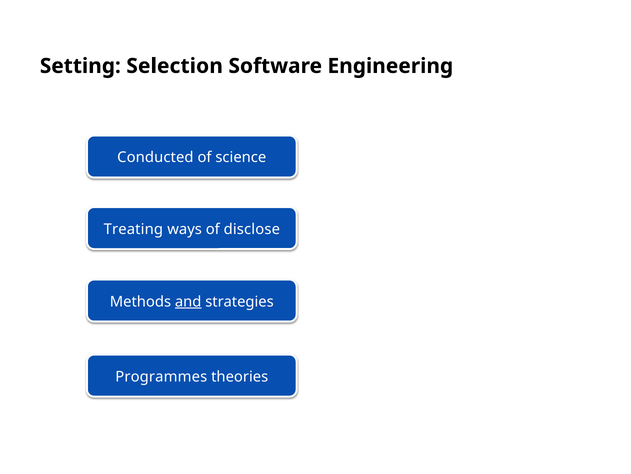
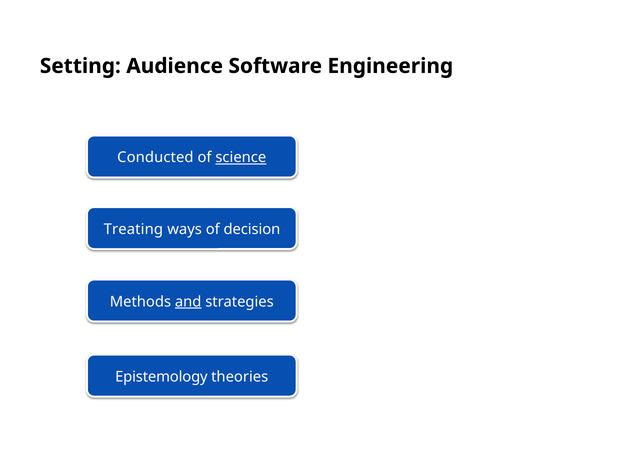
Selection: Selection -> Audience (175, 66)
science underline: none -> present (241, 157)
disclose: disclose -> decision (252, 229)
Programmes: Programmes -> Epistemology (161, 376)
